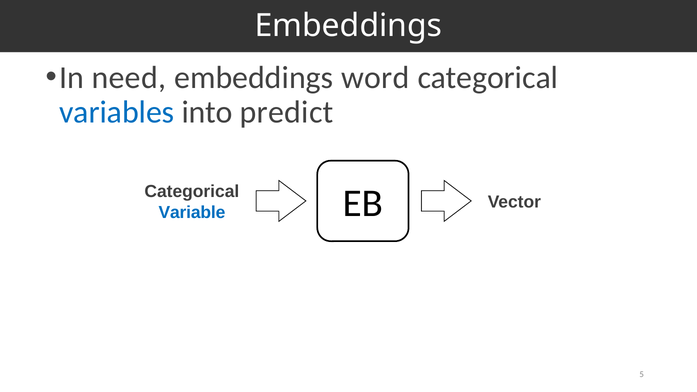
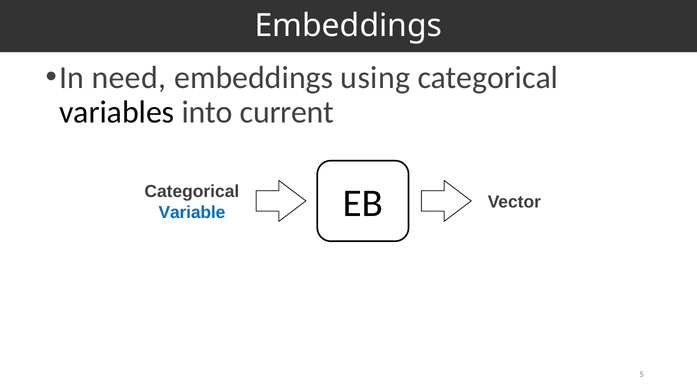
word: word -> using (375, 78)
variables colour: blue -> black (117, 112)
predict: predict -> current (287, 112)
